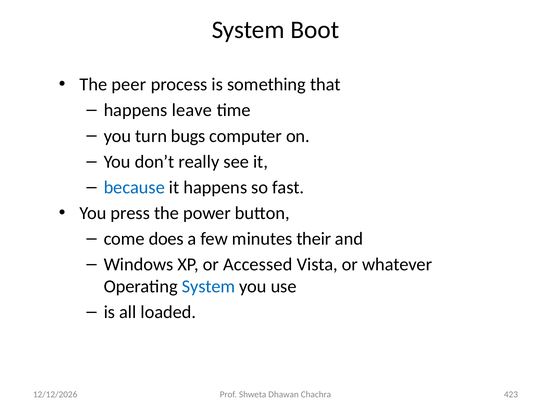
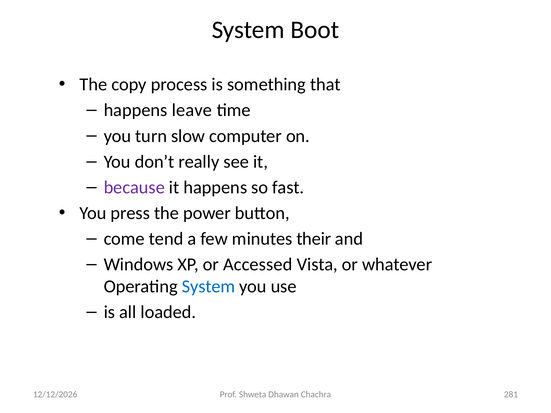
peer: peer -> copy (129, 85)
bugs: bugs -> slow (188, 136)
because colour: blue -> purple (134, 187)
does: does -> tend (166, 239)
423: 423 -> 281 (511, 395)
